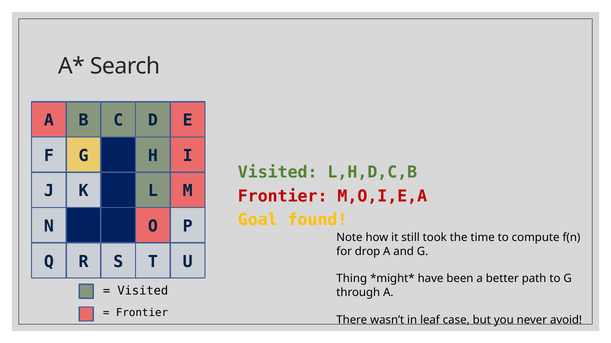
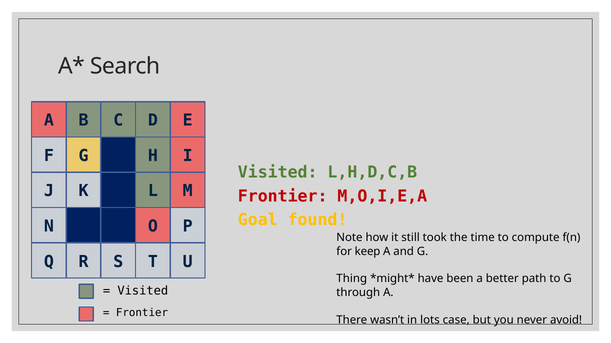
drop: drop -> keep (368, 252)
leaf: leaf -> lots (430, 321)
